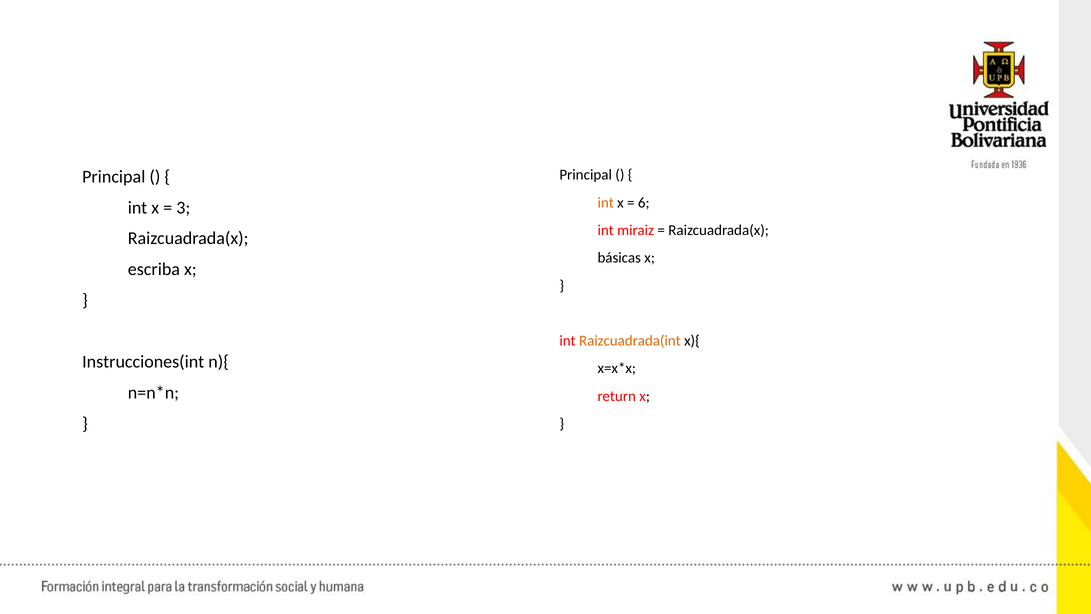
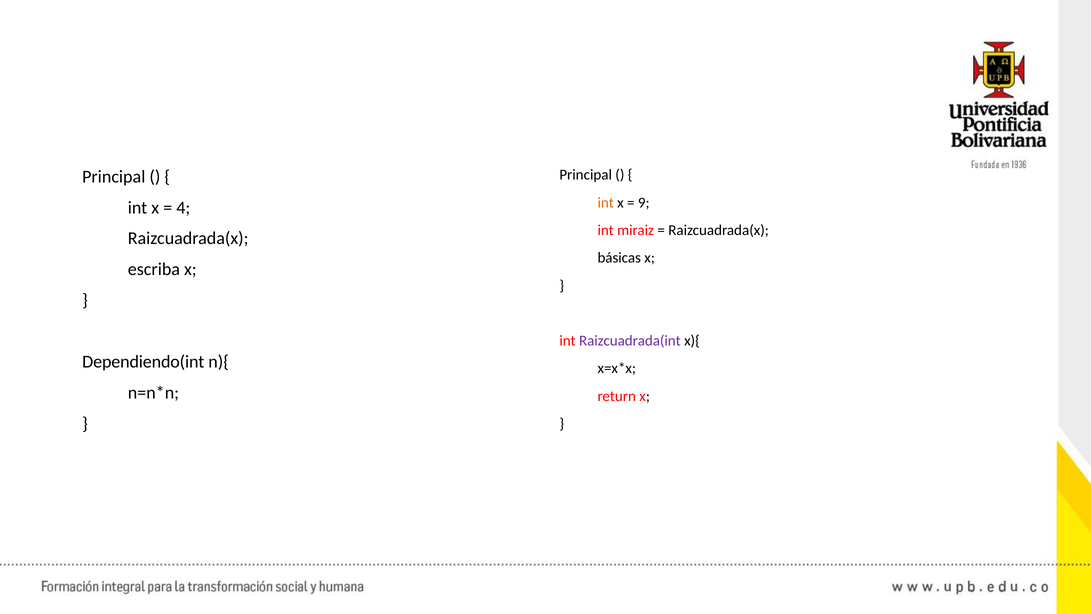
6: 6 -> 9 (644, 203)
3: 3 -> 4 (183, 207)
Raizcuadrada(int colour: orange -> purple (630, 341)
Instrucciones(int: Instrucciones(int -> Dependiendo(int (143, 362)
